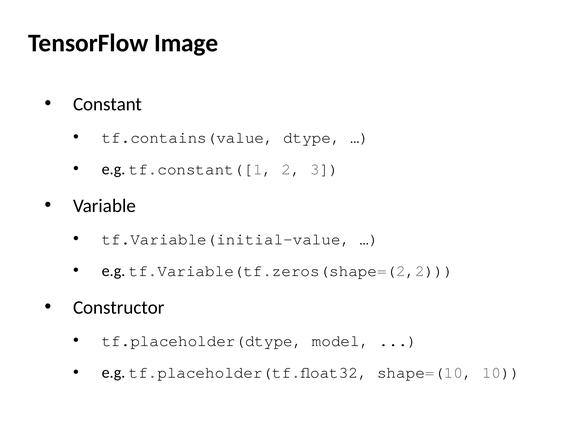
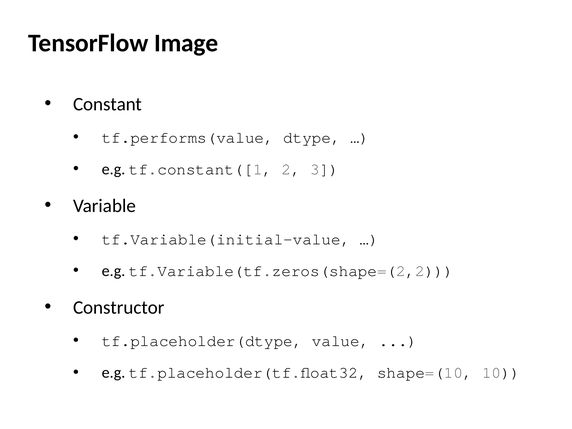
tf.contains(value: tf.contains(value -> tf.performs(value (188, 138)
model: model -> value (341, 341)
